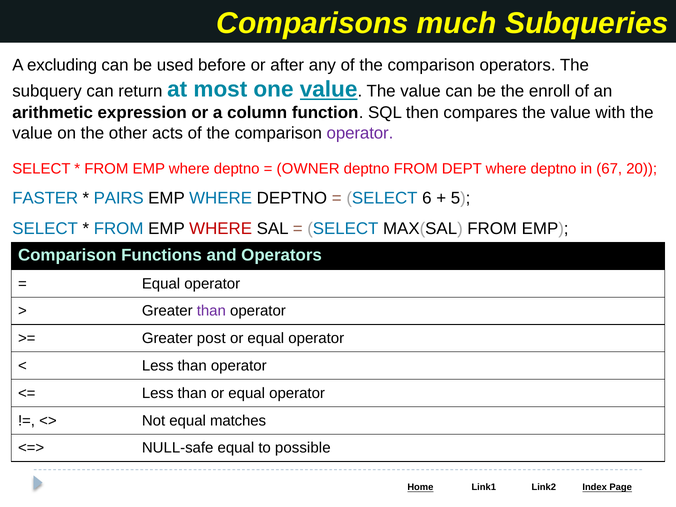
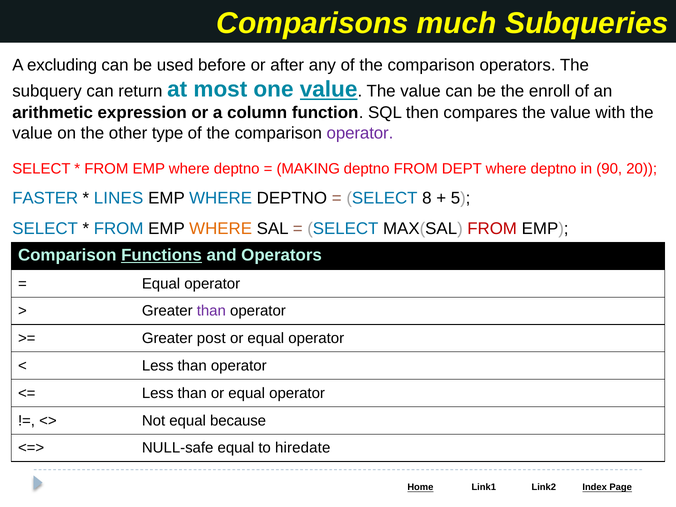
acts: acts -> type (168, 133)
OWNER: OWNER -> MAKING (308, 169)
67: 67 -> 90 (609, 169)
PAIRS: PAIRS -> LINES (119, 198)
6: 6 -> 8 (427, 198)
WHERE colour: red -> orange (221, 229)
FROM colour: black -> red (492, 229)
Functions underline: none -> present (161, 255)
matches: matches -> because (238, 421)
possible: possible -> hiredate (303, 448)
